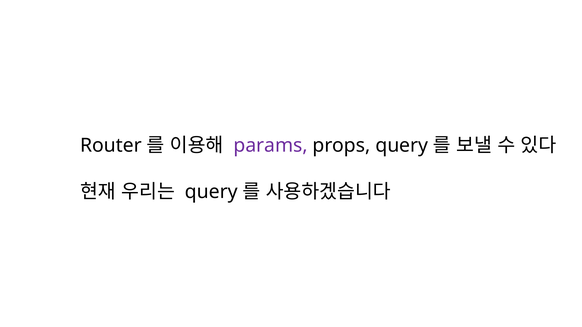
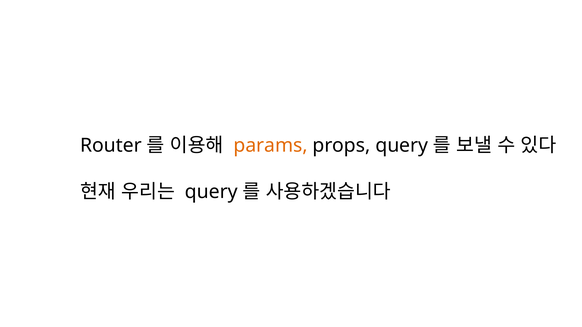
params colour: purple -> orange (271, 146)
